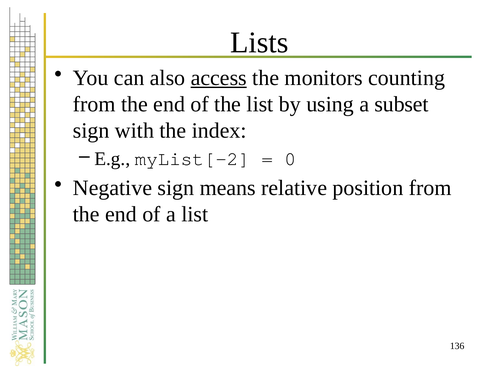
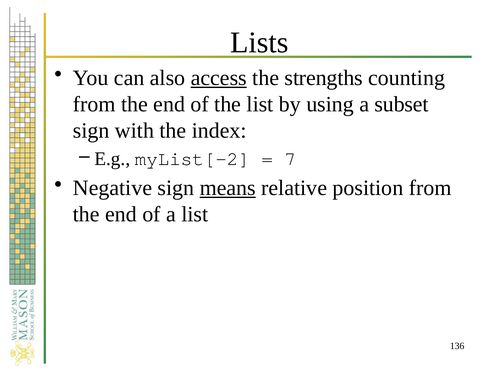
monitors: monitors -> strengths (324, 78)
0: 0 -> 7 (290, 159)
means underline: none -> present (228, 188)
